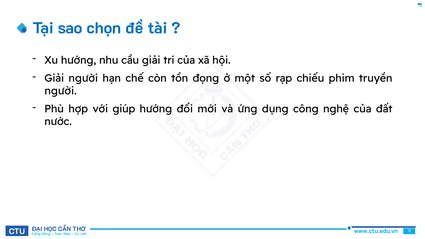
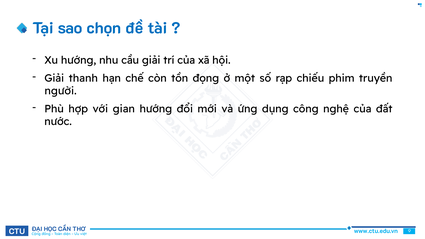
Giải người: người -> thanh (83, 78)
giúp: giúp -> gian (124, 109)
